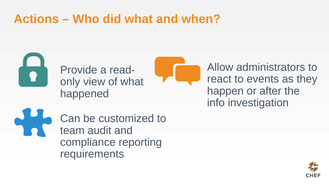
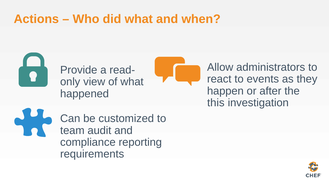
info: info -> this (216, 103)
